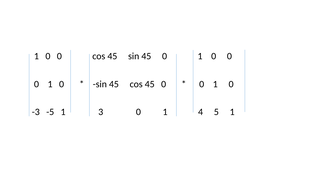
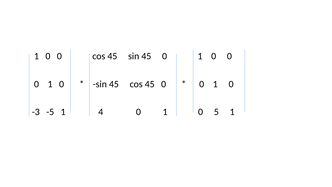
3: 3 -> 4 (101, 112)
4: 4 -> 0 (201, 112)
